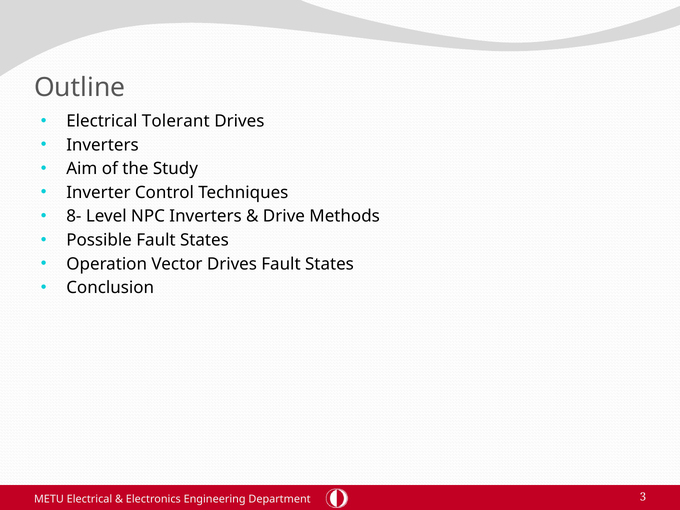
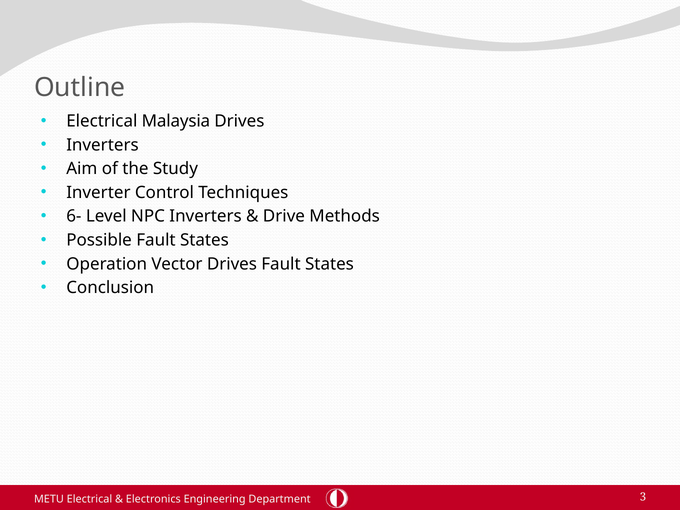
Tolerant: Tolerant -> Malaysia (176, 121)
8-: 8- -> 6- (74, 216)
